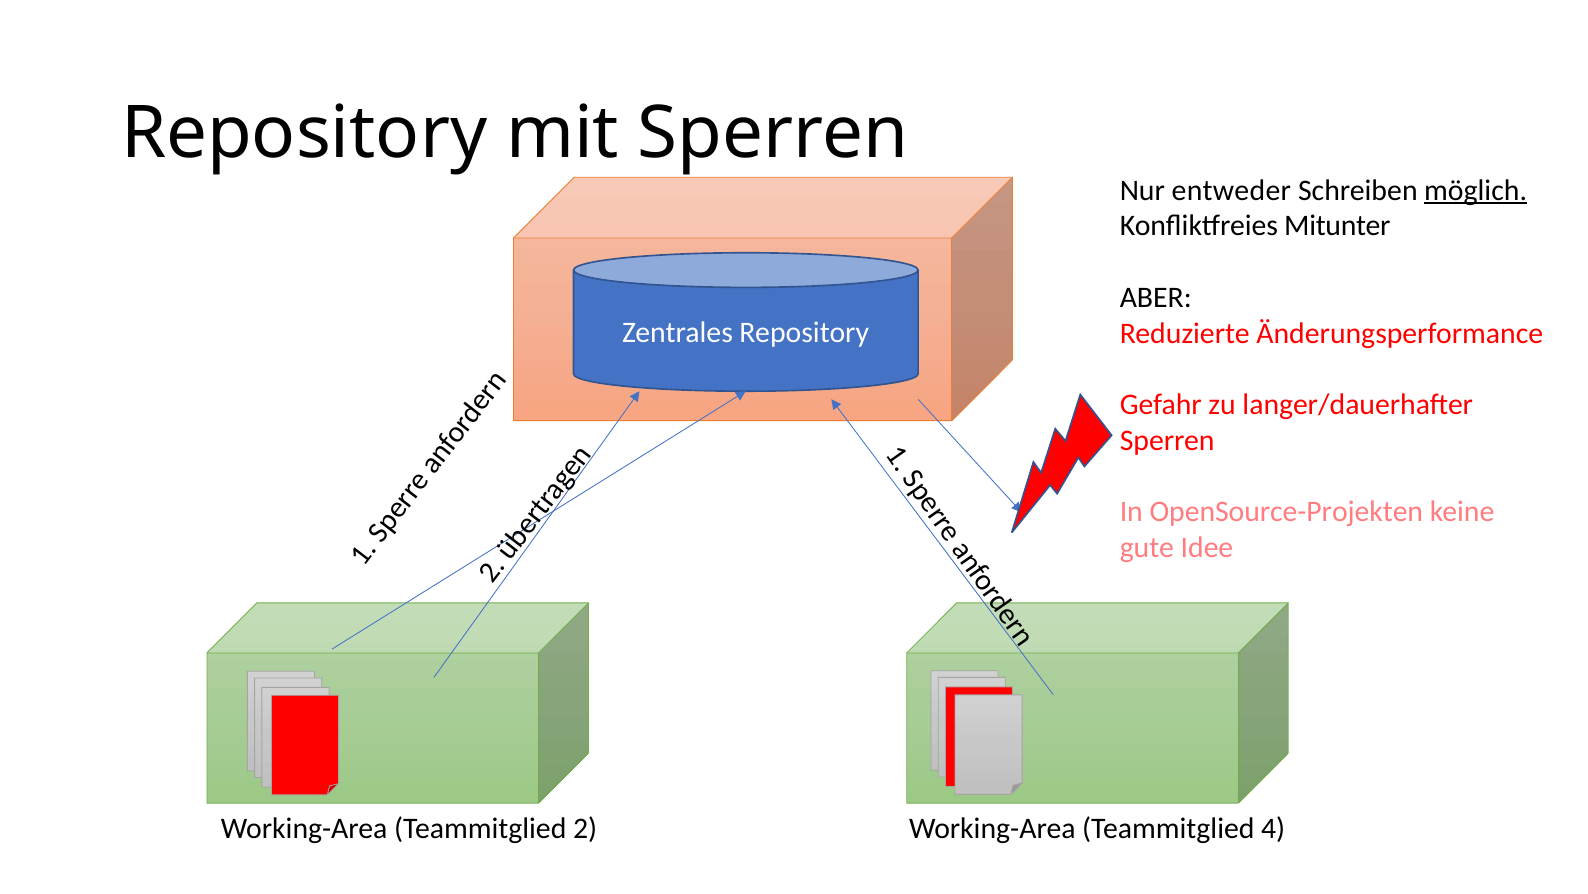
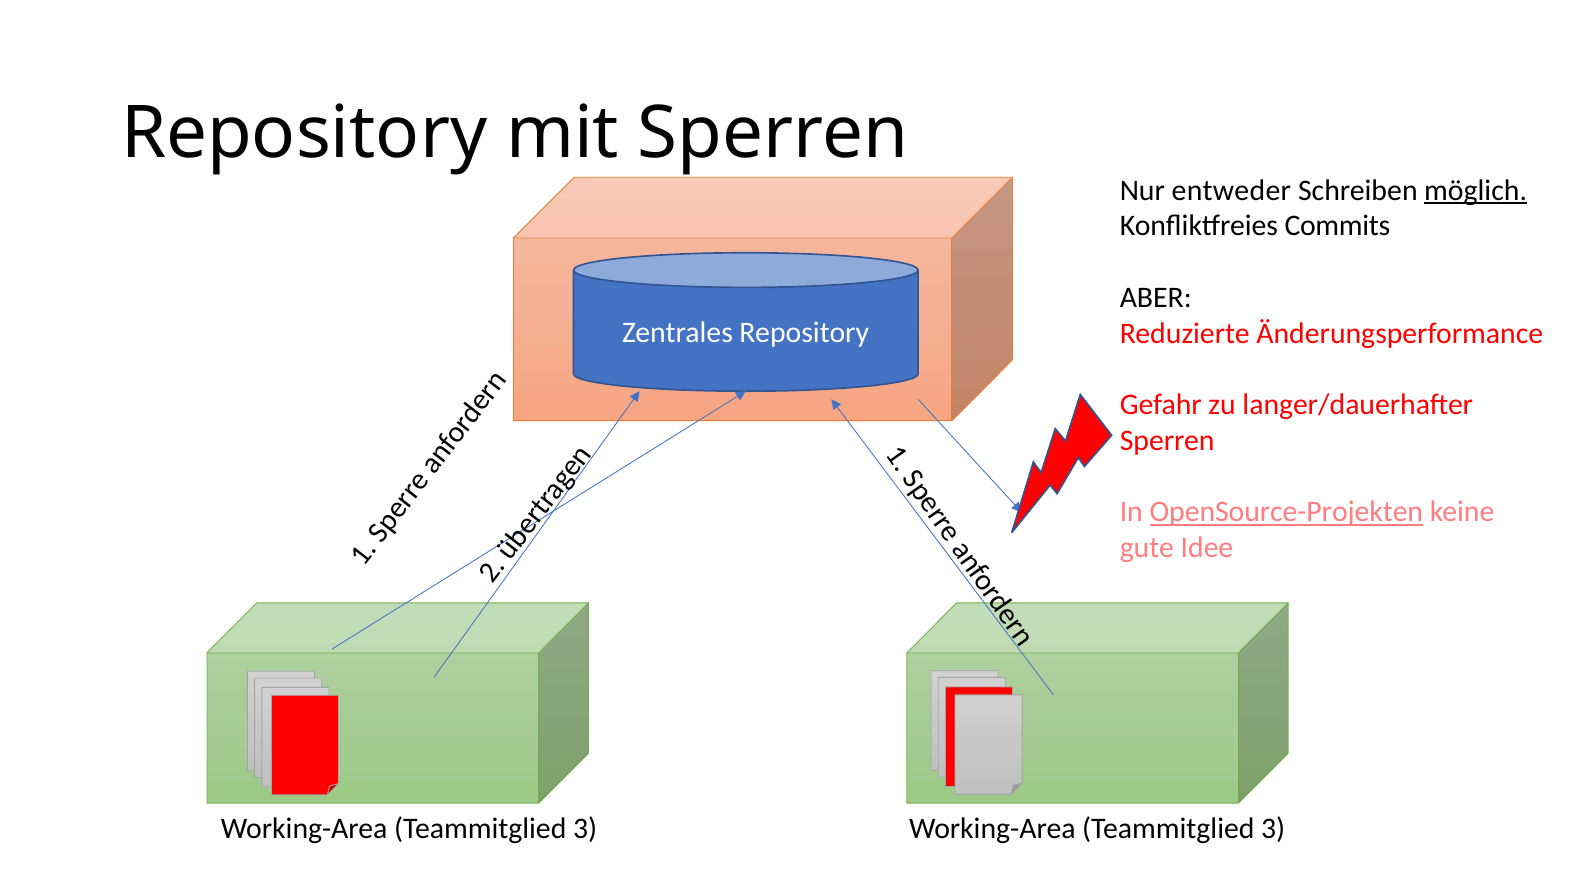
Mitunter: Mitunter -> Commits (1337, 226)
OpenSource-Projekten underline: none -> present (1286, 512)
2: 2 -> 3 (585, 828)
4: 4 -> 3 (1273, 828)
